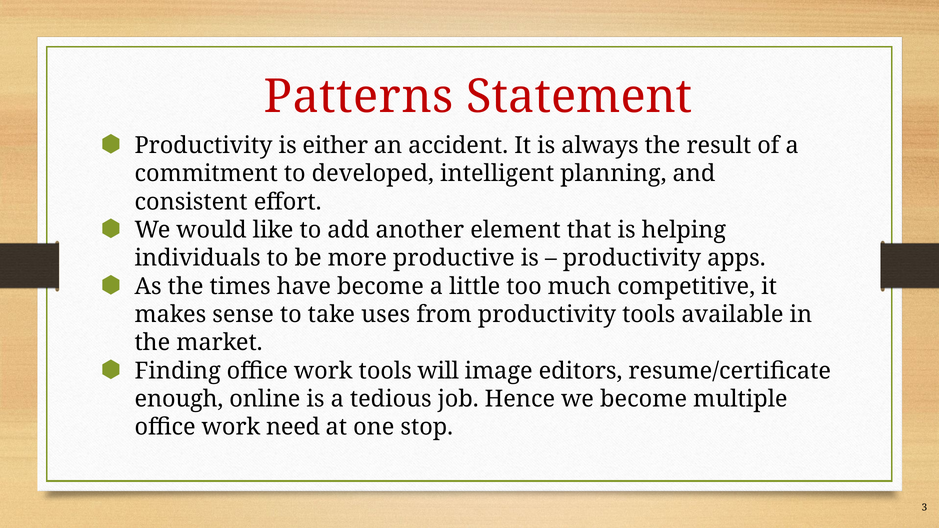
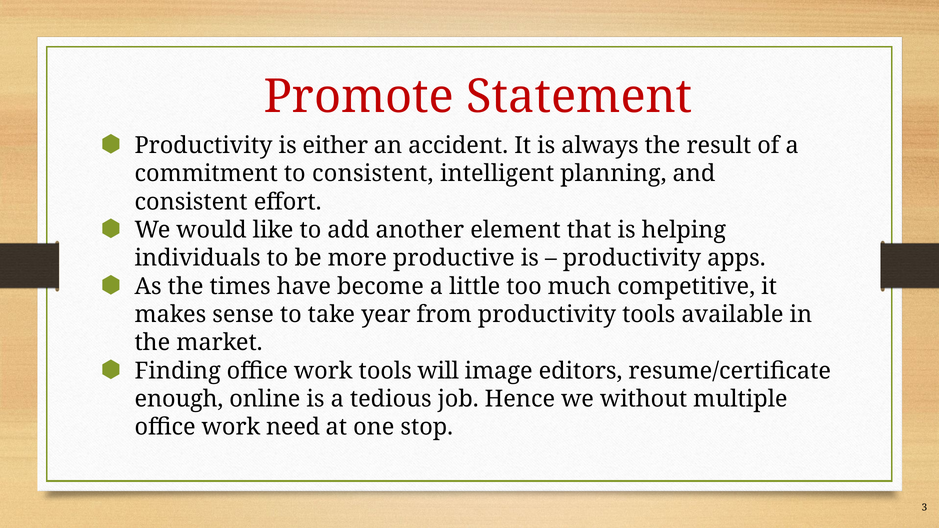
Patterns: Patterns -> Promote (359, 97)
to developed: developed -> consistent (373, 174)
uses: uses -> year (386, 315)
we become: become -> without (644, 399)
